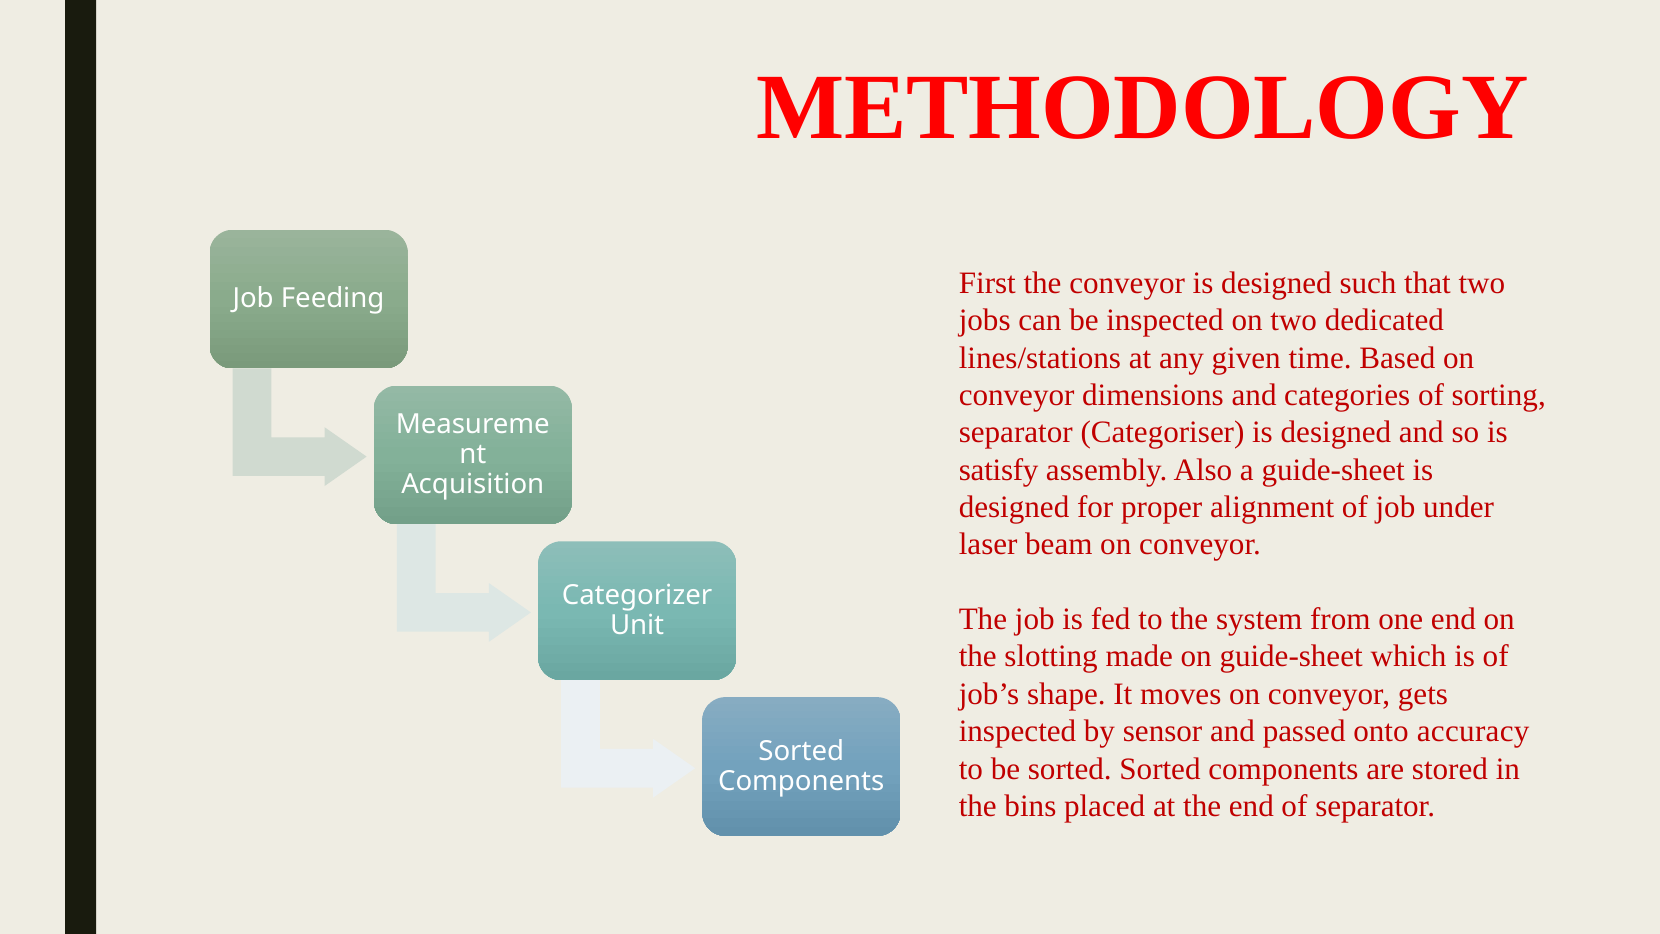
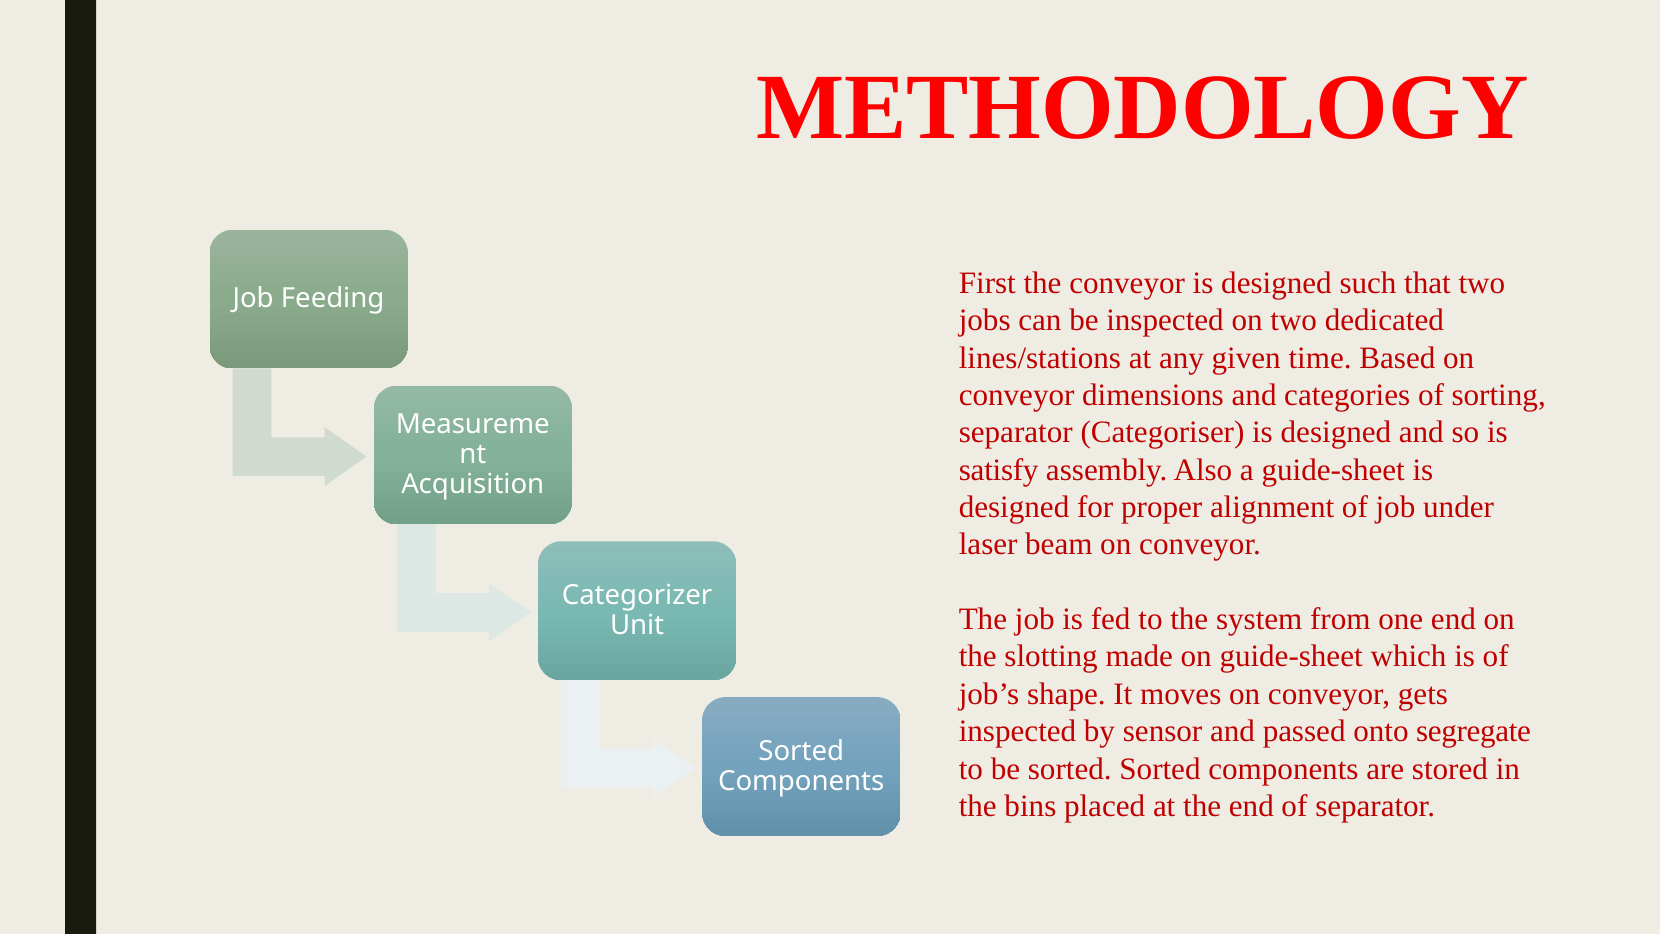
accuracy: accuracy -> segregate (1473, 731)
